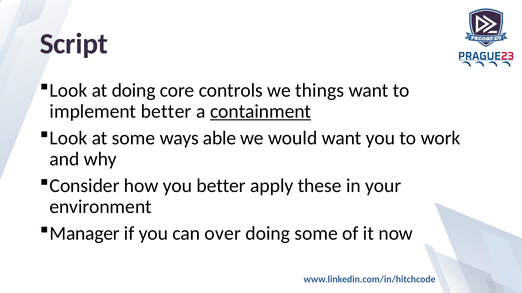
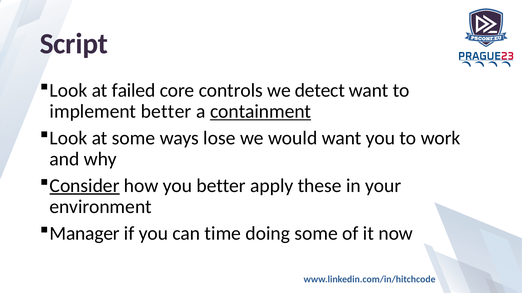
at doing: doing -> failed (134, 91)
things: things -> detect (320, 91)
able: able -> lose (219, 138)
Consider underline: none -> present (85, 186)
over: over -> time (223, 234)
